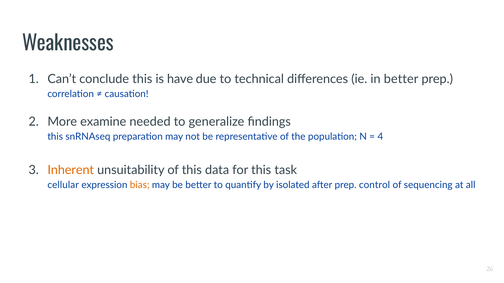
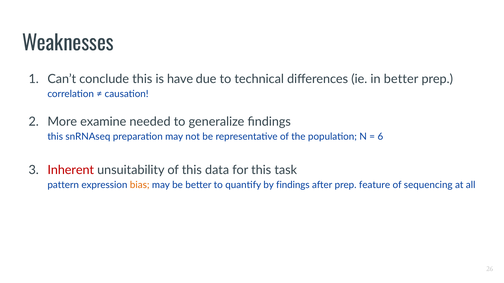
4: 4 -> 6 (380, 137)
Inherent colour: orange -> red (71, 170)
cellular: cellular -> pattern (63, 185)
by isolated: isolated -> findings (293, 185)
control: control -> feature (375, 185)
